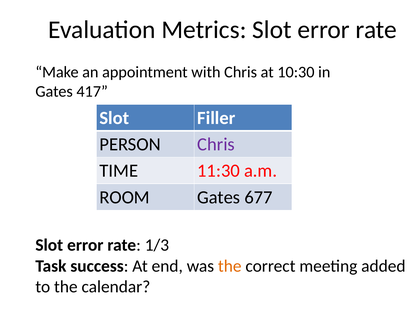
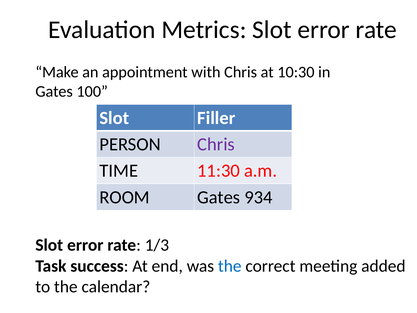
417: 417 -> 100 (92, 91)
677: 677 -> 934 (258, 197)
the colour: orange -> blue (230, 266)
